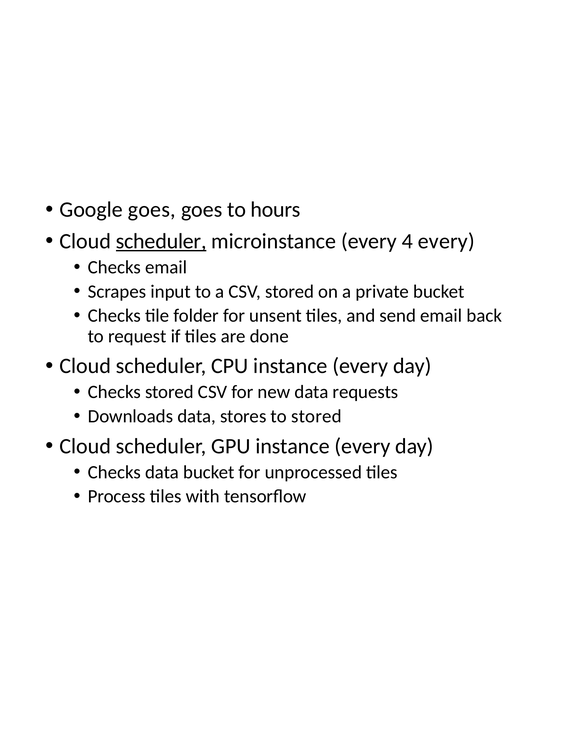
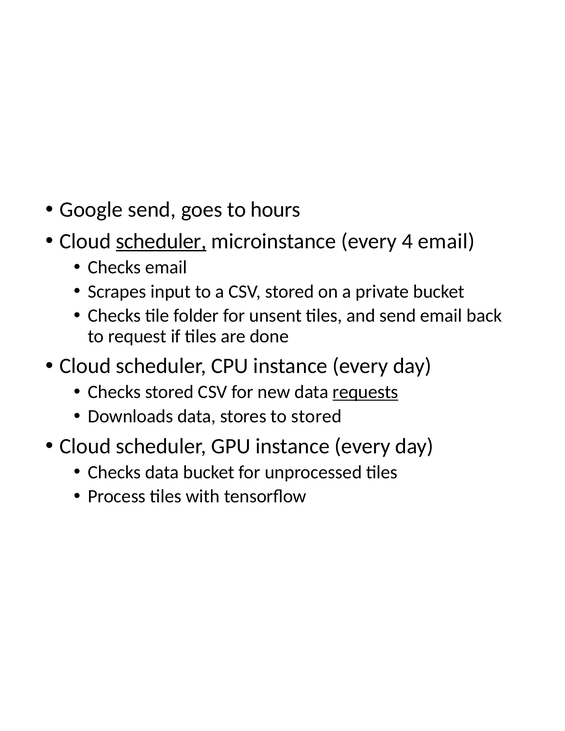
Google goes: goes -> send (152, 210)
4 every: every -> email (446, 241)
requests underline: none -> present (365, 392)
